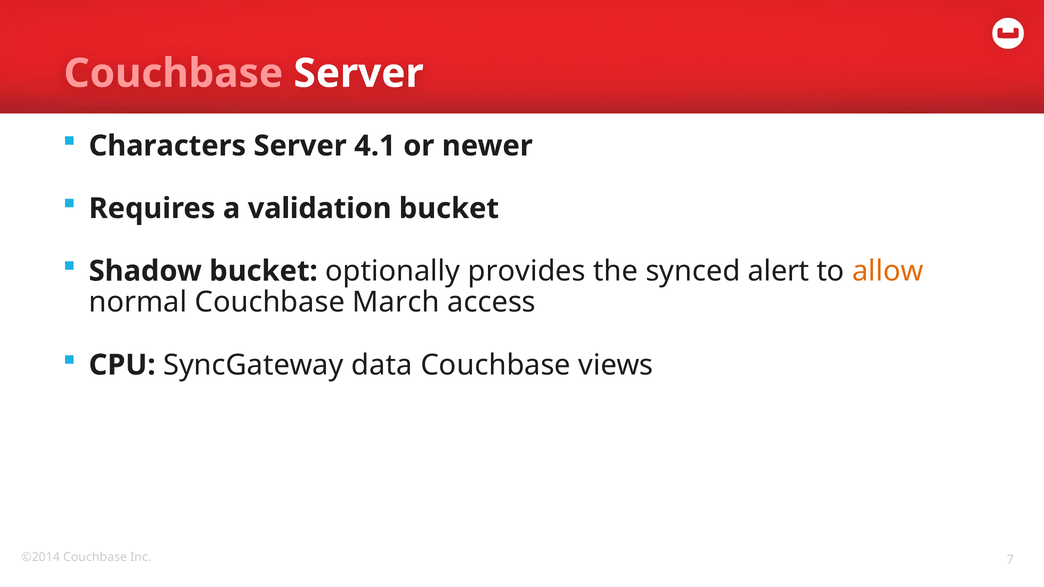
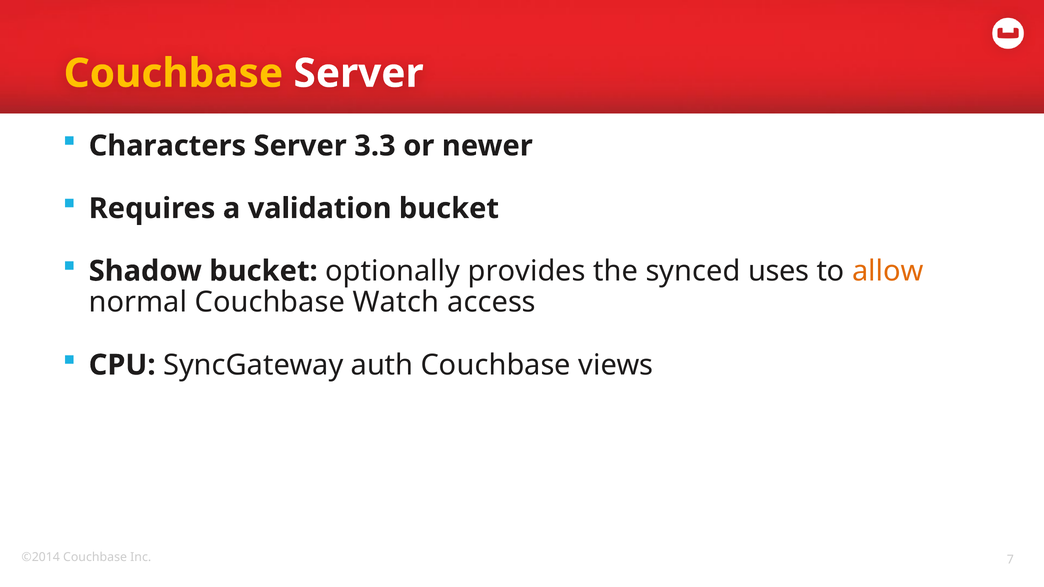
Couchbase colour: pink -> yellow (173, 73)
4.1: 4.1 -> 3.3 (375, 146)
alert: alert -> uses (779, 271)
March: March -> Watch (396, 303)
data: data -> auth (382, 365)
